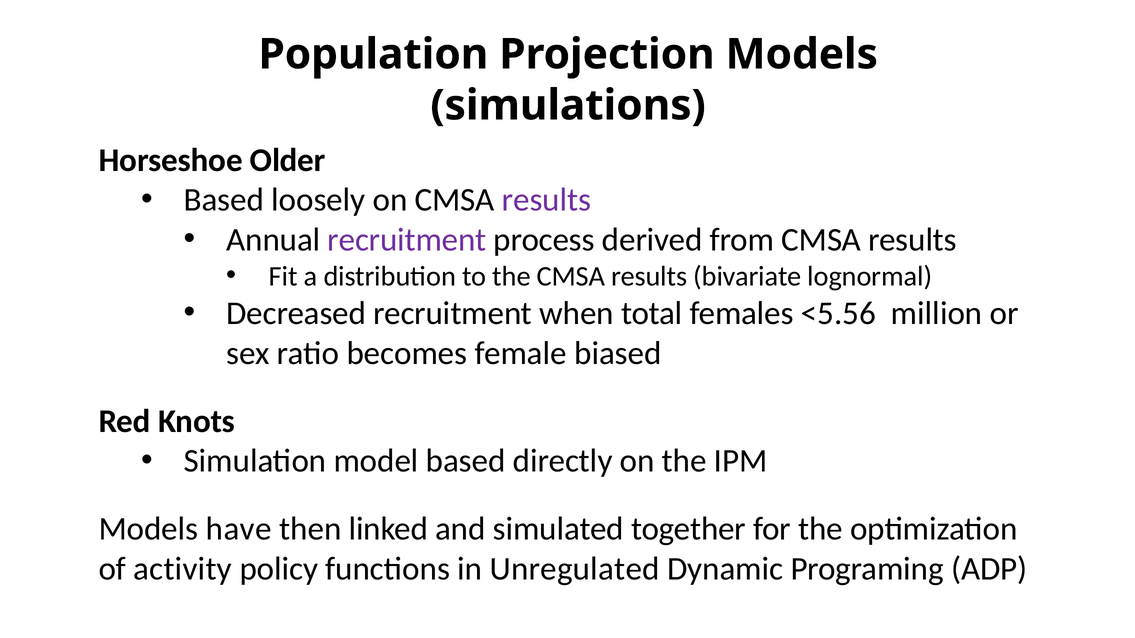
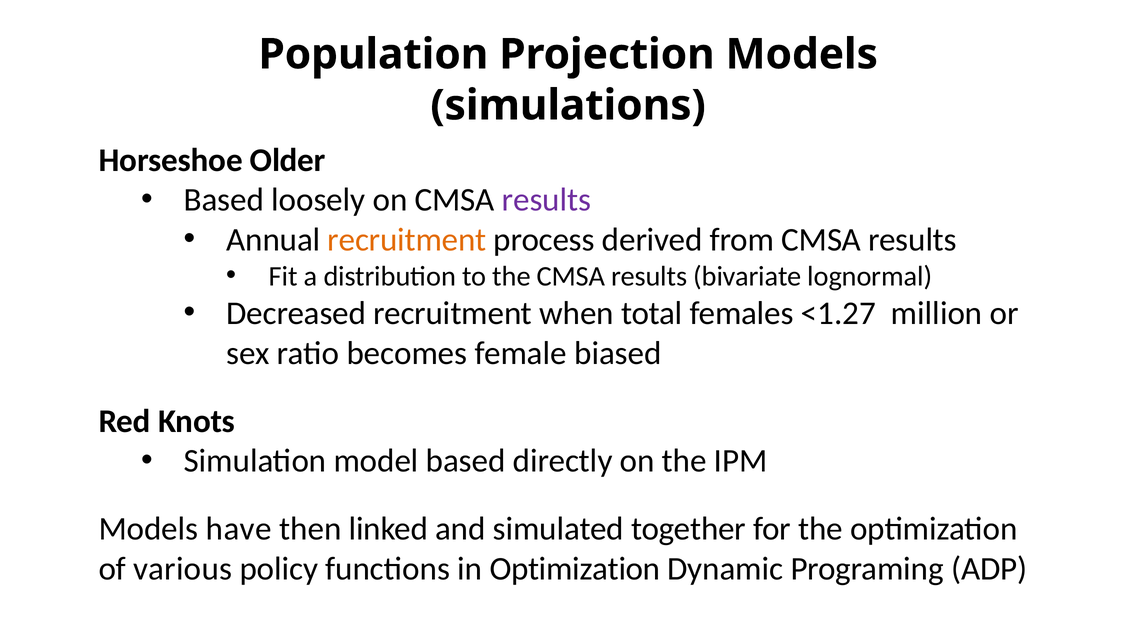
recruitment colour: purple -> orange (407, 240)
<5.56: <5.56 -> <1.27 (838, 314)
activity: activity -> various (183, 569)
in Unregulated: Unregulated -> Optimization (575, 569)
